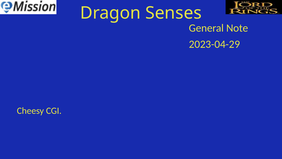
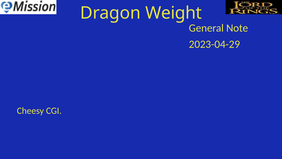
Senses: Senses -> Weight (174, 13)
